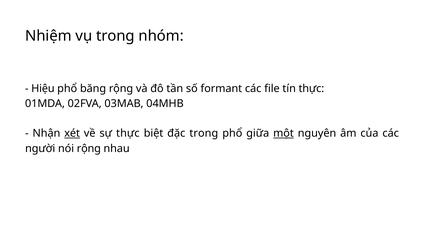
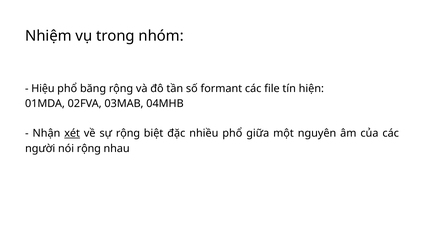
tín thực: thực -> hiện (311, 88)
sự thực: thực -> rộng (128, 133)
đặc trong: trong -> nhiều (204, 133)
một underline: present -> none (283, 133)
